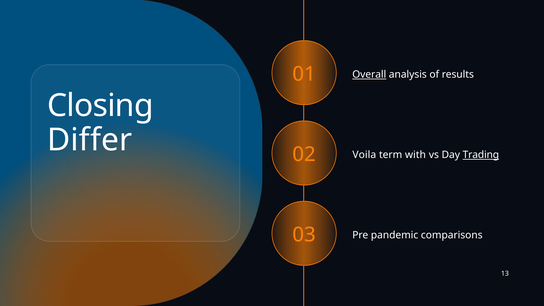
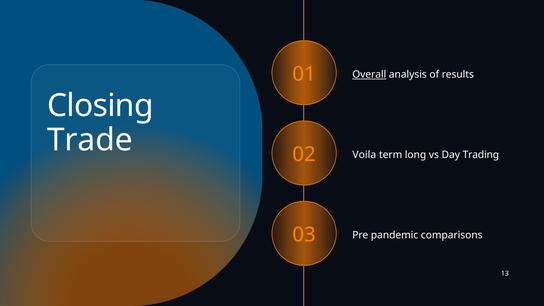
Differ: Differ -> Trade (90, 140)
with: with -> long (416, 155)
Trading underline: present -> none (481, 155)
